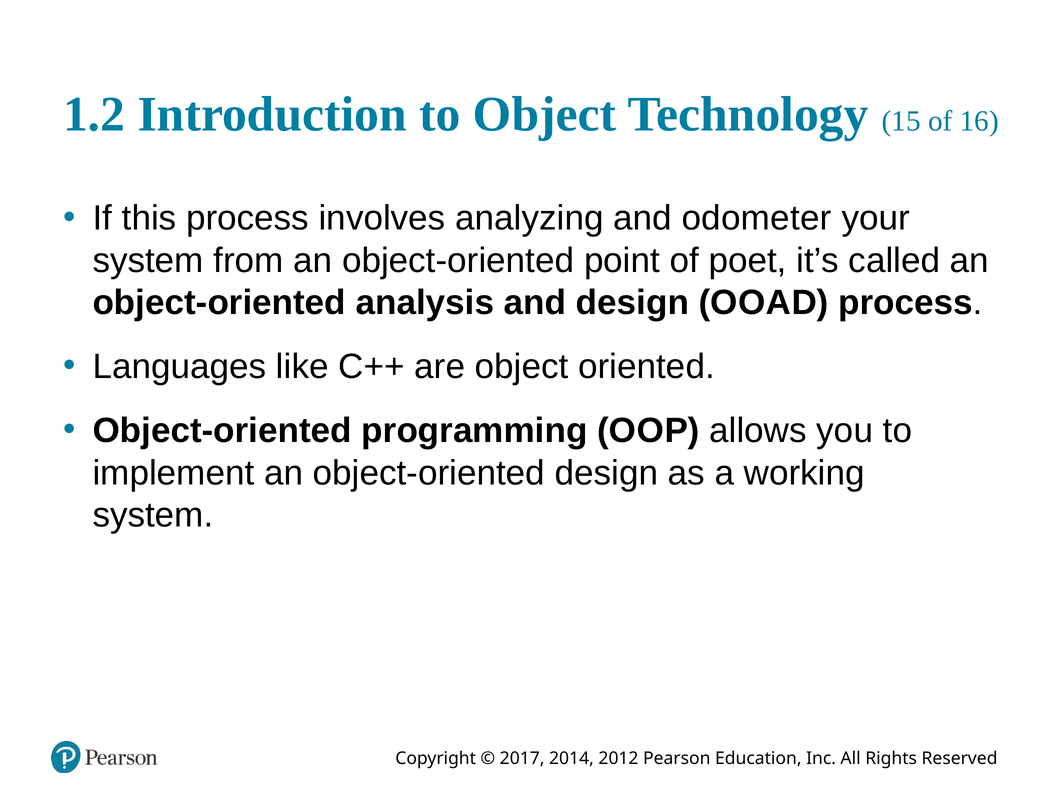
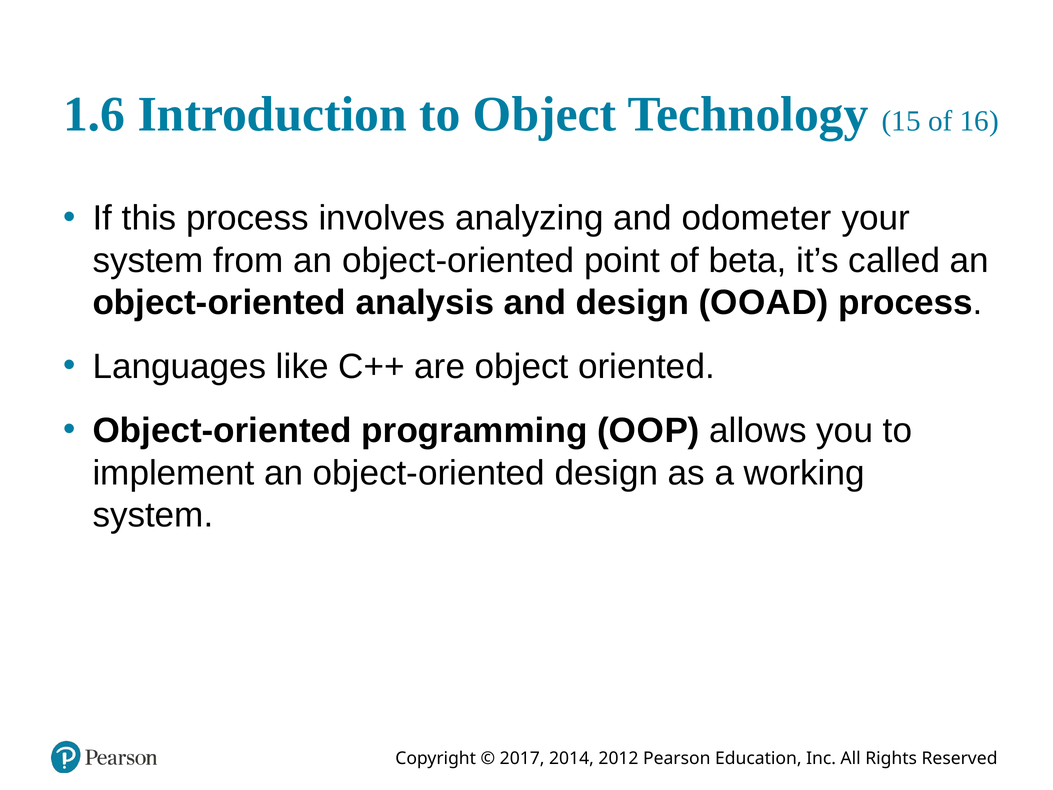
1.2: 1.2 -> 1.6 (94, 114)
poet: poet -> beta (748, 260)
